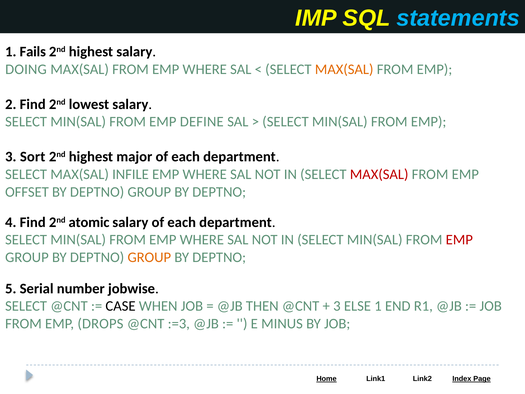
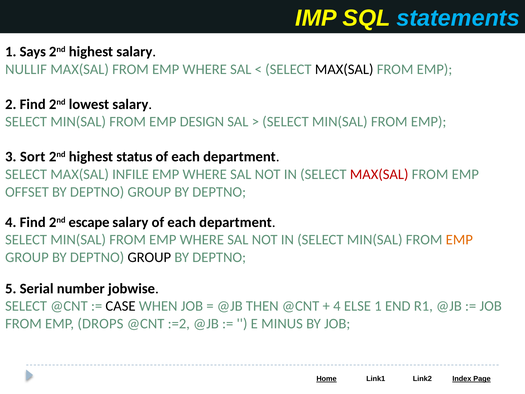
Fails: Fails -> Says (33, 52)
DOING: DOING -> NULLIF (26, 69)
MAX(SAL colour: orange -> black (344, 69)
DEFINE: DEFINE -> DESIGN (202, 122)
major: major -> status (134, 157)
atomic: atomic -> escape (89, 222)
EMP colour: red -> orange (459, 240)
GROUP colour: orange -> black (149, 257)
3: 3 -> 4 (337, 306)
:=3: :=3 -> :=2 (179, 323)
